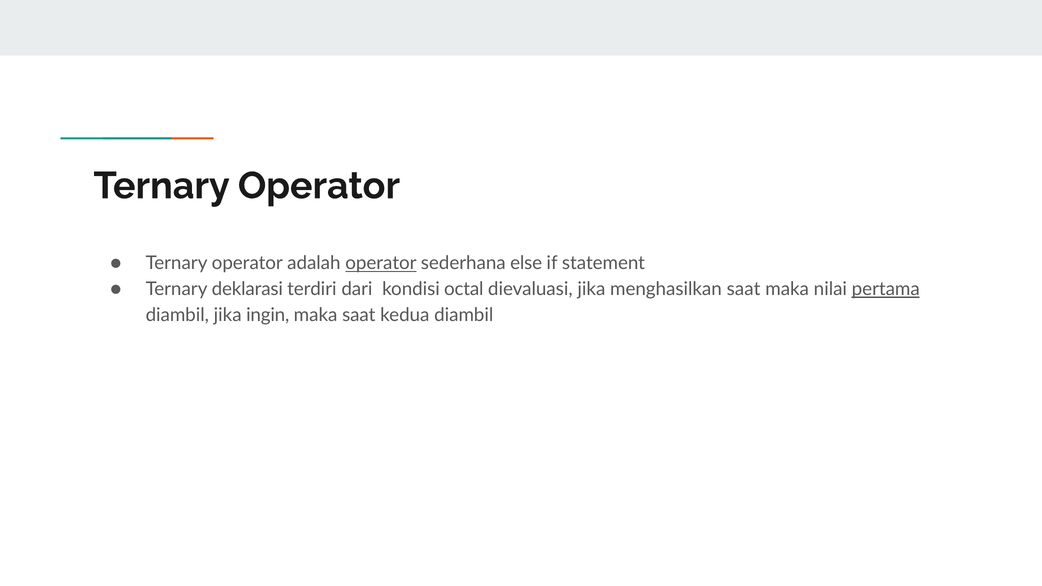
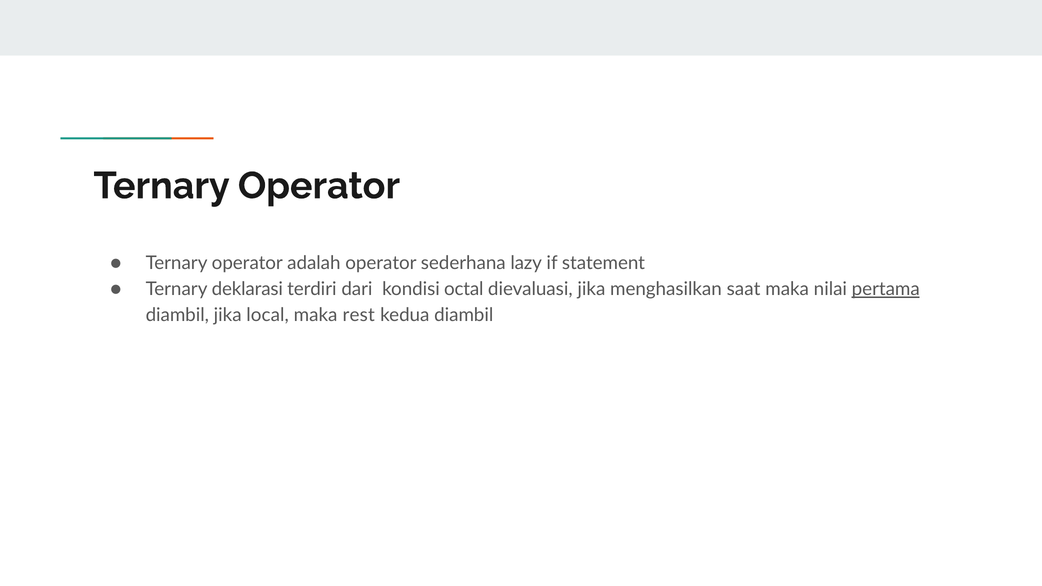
operator underline: present -> none (381, 263)
else: else -> lazy (526, 263)
ingin: ingin -> local (268, 315)
maka saat: saat -> rest (359, 315)
